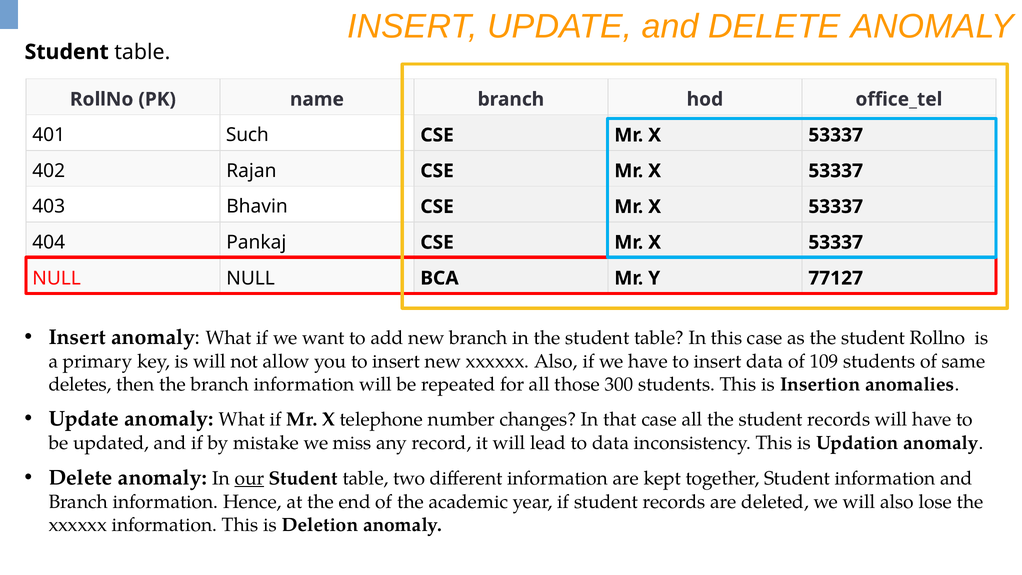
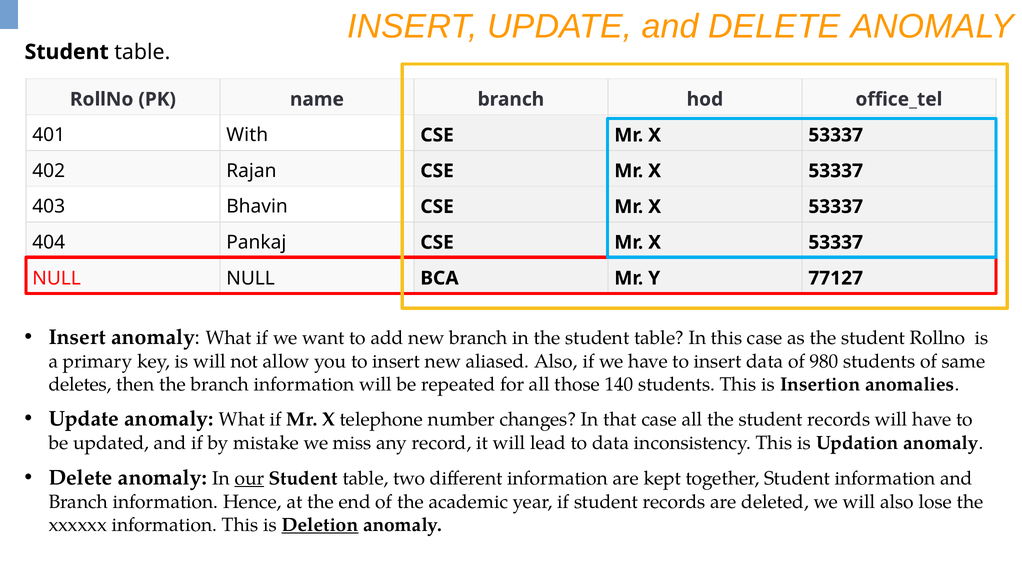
Such: Such -> With (247, 135)
new xxxxxx: xxxxxx -> aliased (497, 361)
109: 109 -> 980 (824, 361)
300: 300 -> 140 (619, 384)
Deletion underline: none -> present (320, 525)
